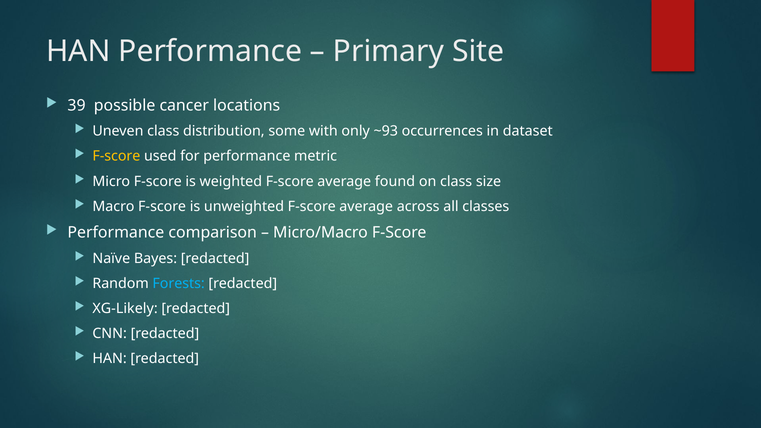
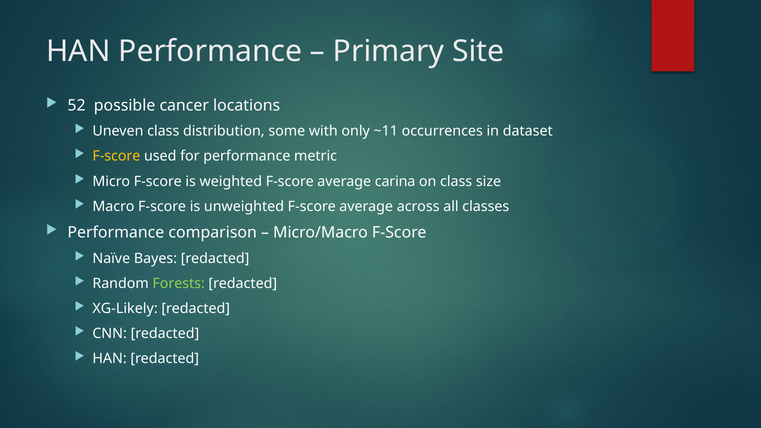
39: 39 -> 52 (77, 105)
~93: ~93 -> ~11 (386, 131)
found: found -> carina (395, 181)
Forests colour: light blue -> light green (179, 283)
